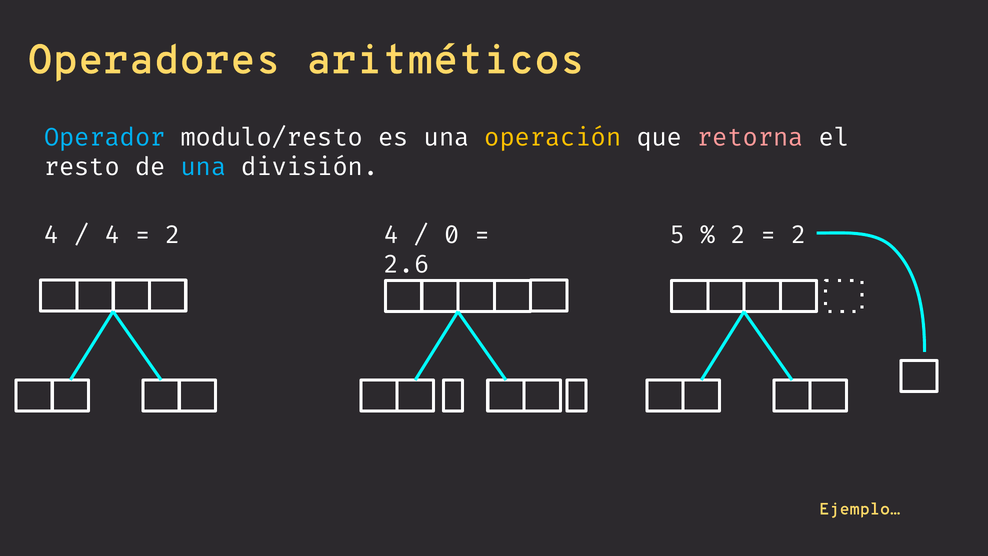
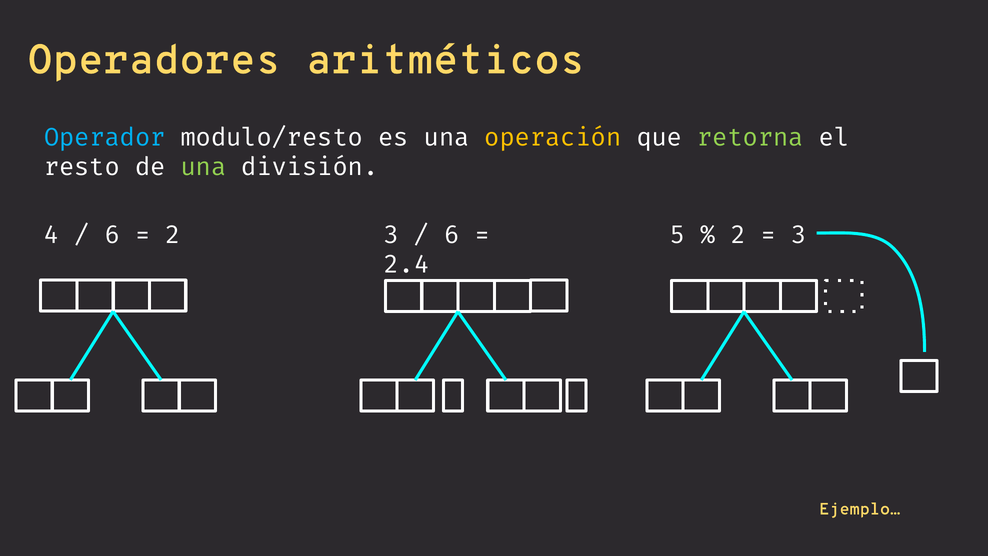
retorna colour: pink -> light green (750, 137)
una colour: light blue -> light green (203, 167)
4: 4 -> 6 (112, 235)
2 4: 4 -> 3 (391, 235)
0: 0 -> 6 (452, 235)
2: 2 -> 3 (799, 235)
2.6: 2.6 -> 2.4 (406, 265)
